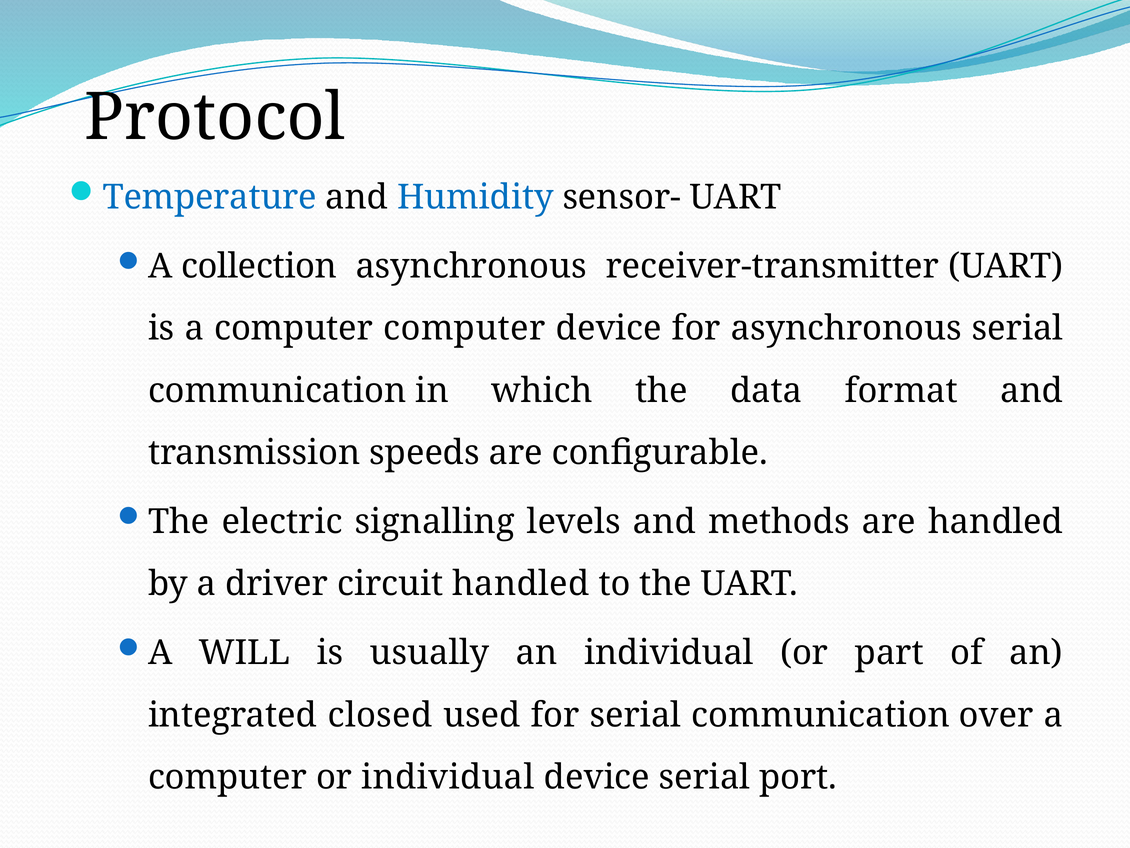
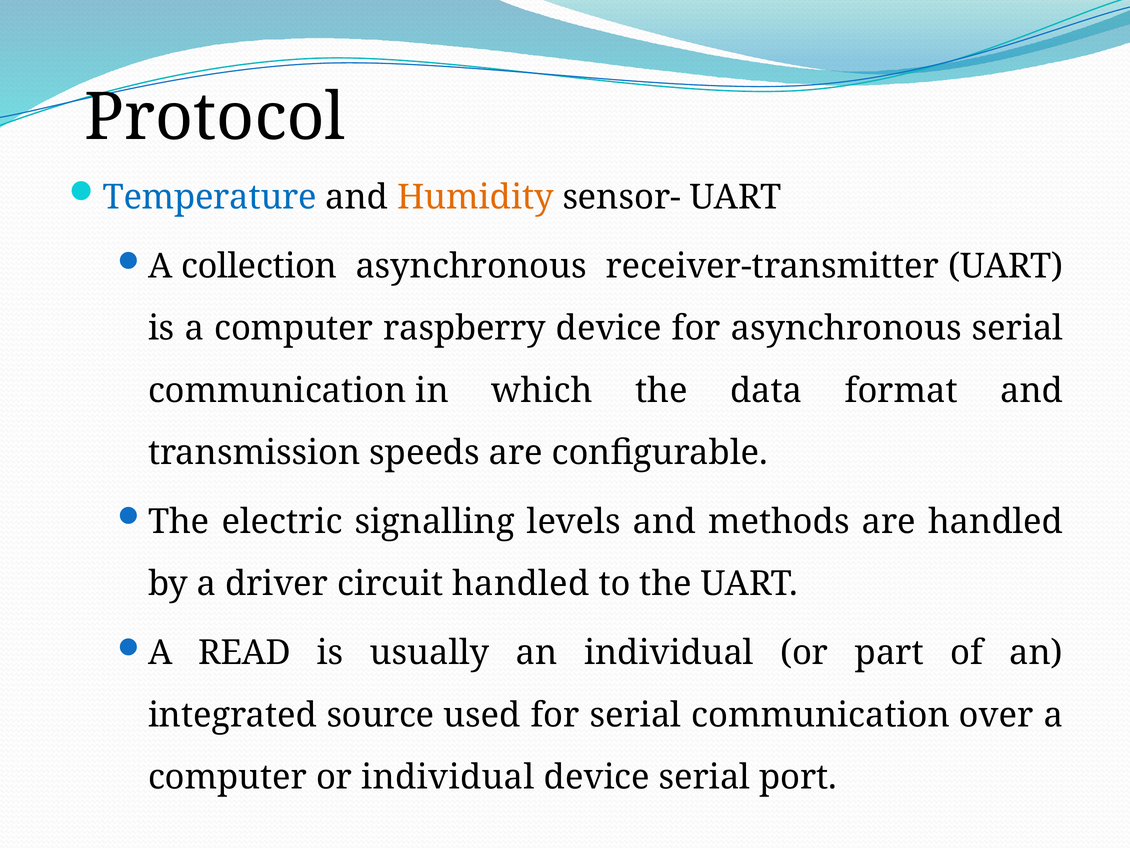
Humidity colour: blue -> orange (475, 197)
computer computer: computer -> raspberry (465, 328)
WILL: WILL -> READ (245, 653)
closed: closed -> source (380, 715)
